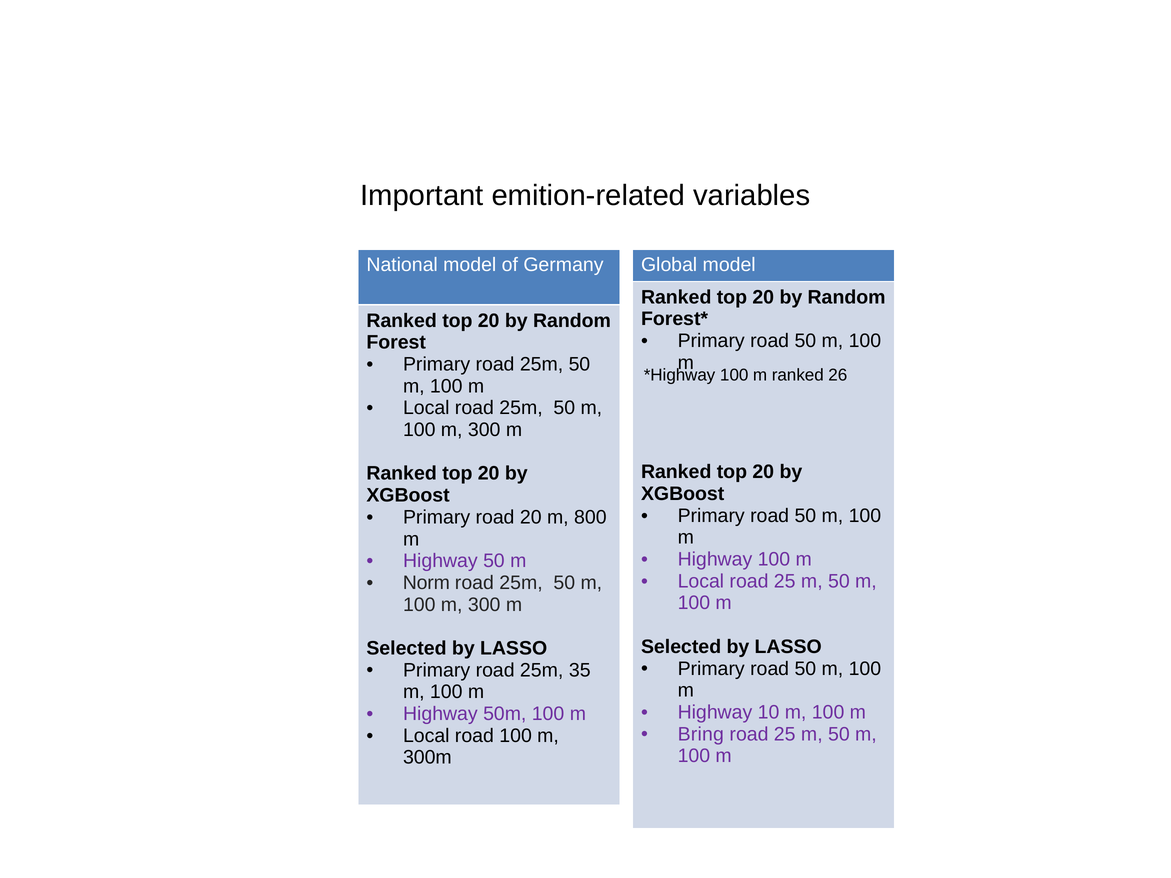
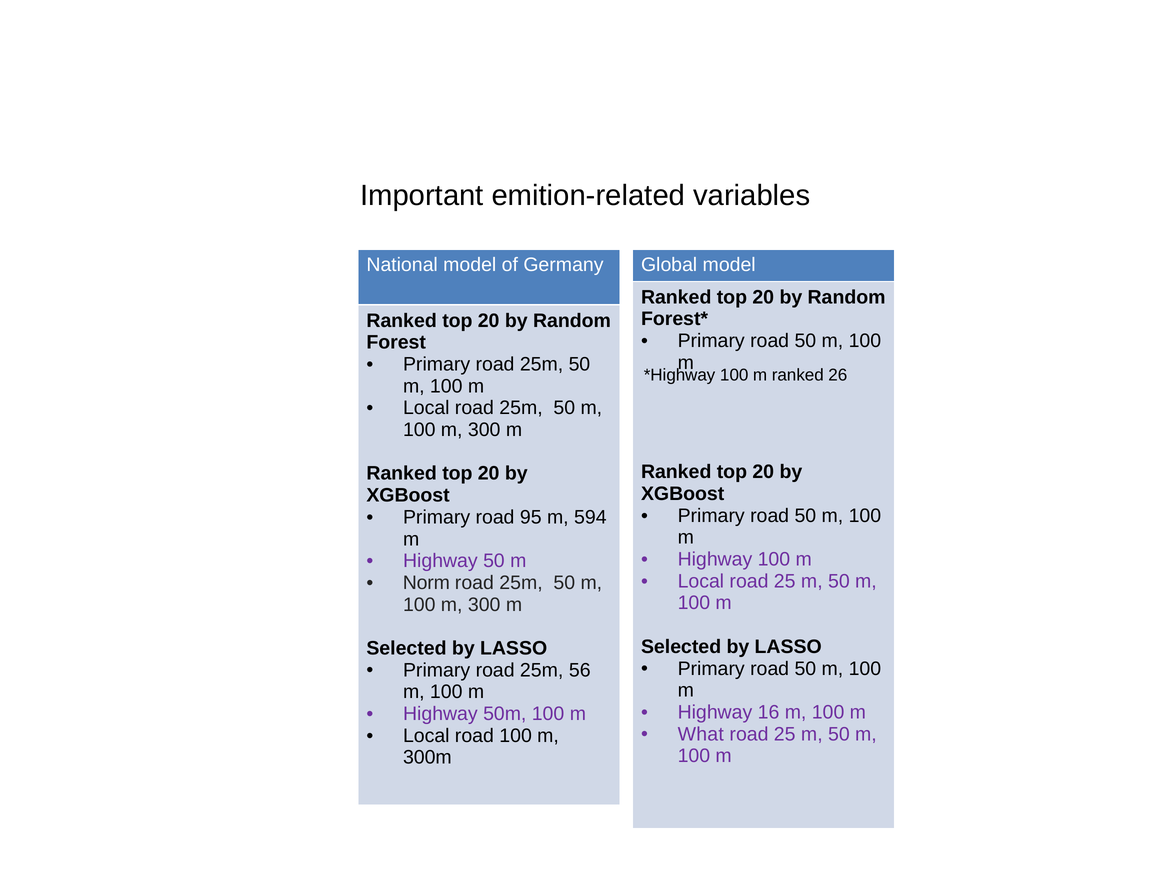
road 20: 20 -> 95 (531, 517)
800: 800 -> 594 (590, 517)
35: 35 -> 56 (580, 670)
10: 10 -> 16 (769, 712)
Bring: Bring -> What (701, 734)
